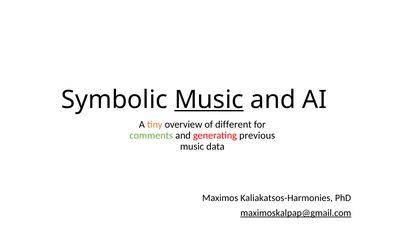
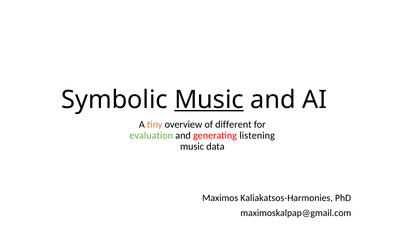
comments: comments -> evaluation (151, 135)
previous: previous -> listening (257, 135)
maximoskalpap@gmail.com underline: present -> none (296, 213)
